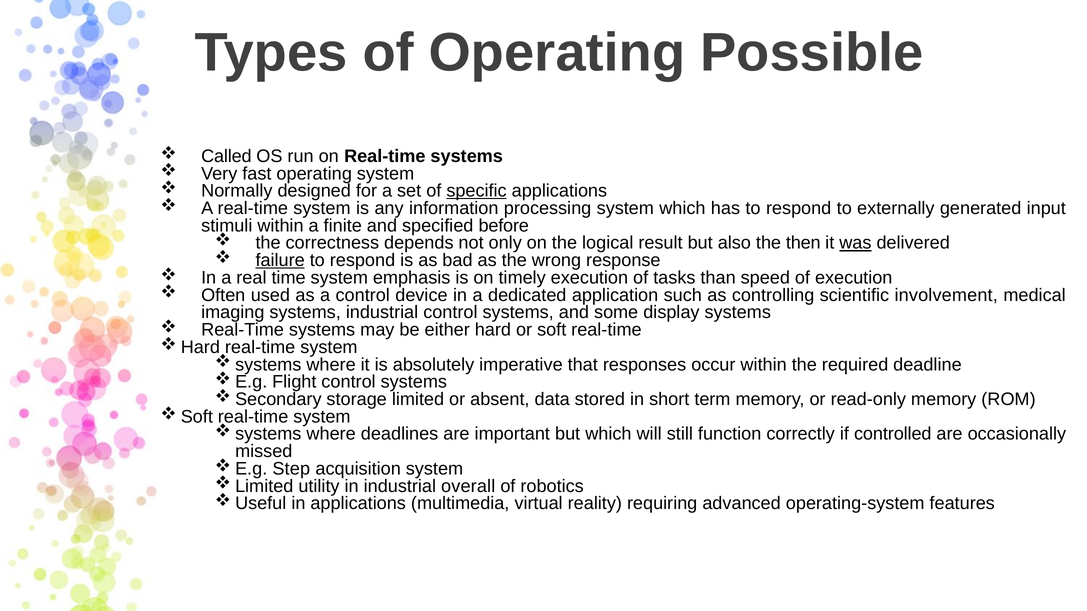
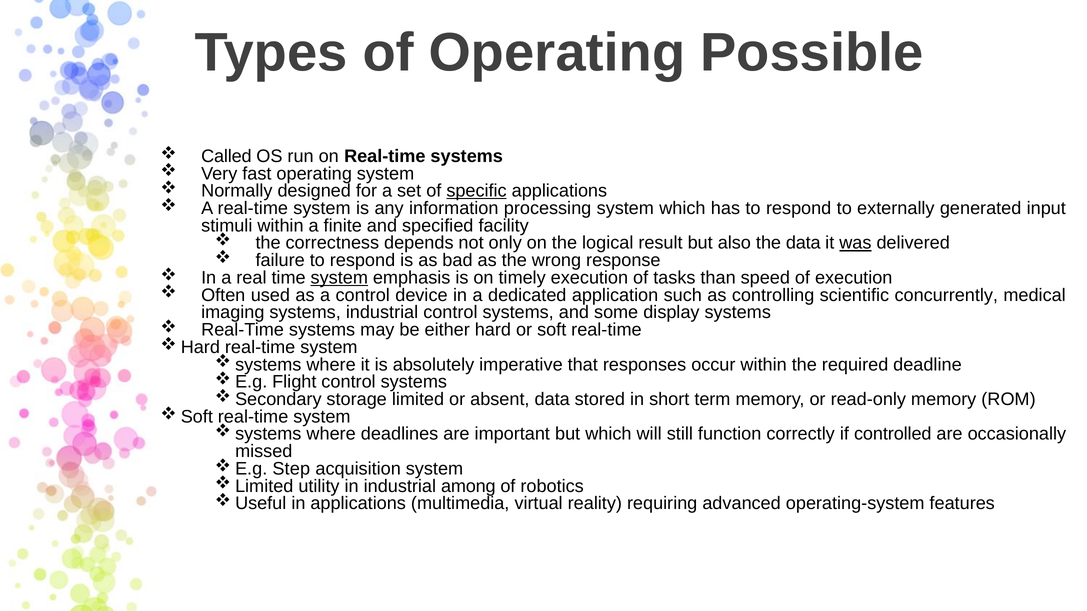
before: before -> facility (504, 226)
the then: then -> data (803, 243)
failure underline: present -> none (280, 261)
system underline: none -> present (339, 278)
involvement: involvement -> concurrently (946, 295)
overall: overall -> among (468, 486)
